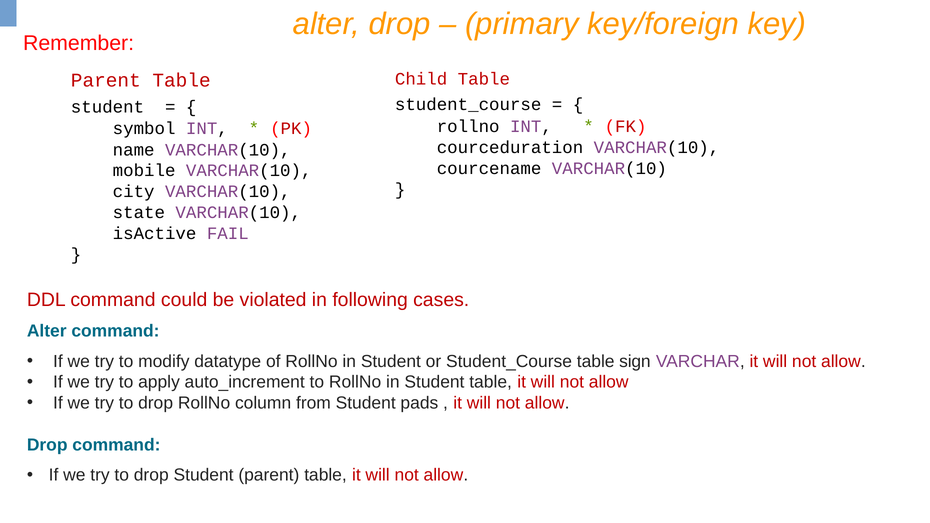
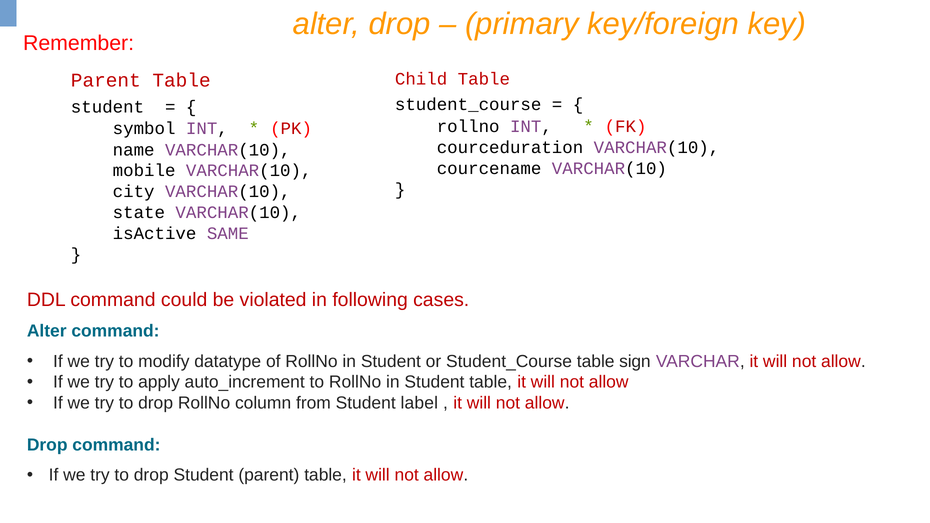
FAIL: FAIL -> SAME (228, 234)
pads: pads -> label (419, 403)
